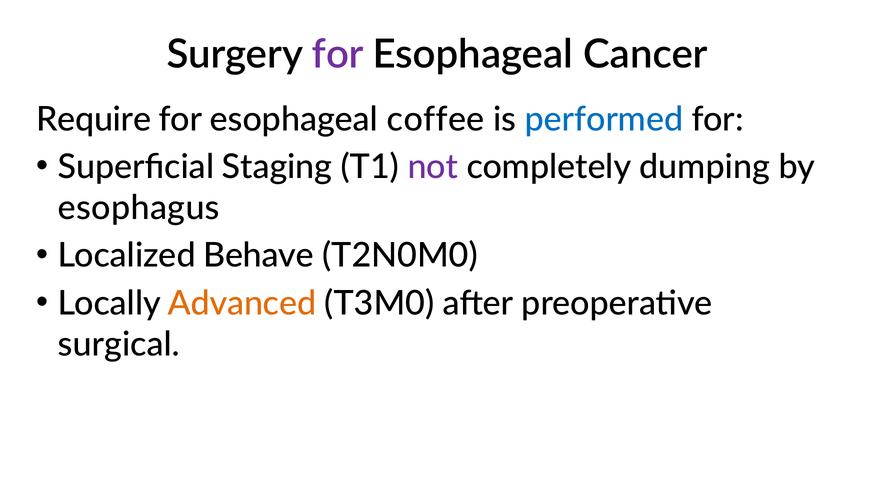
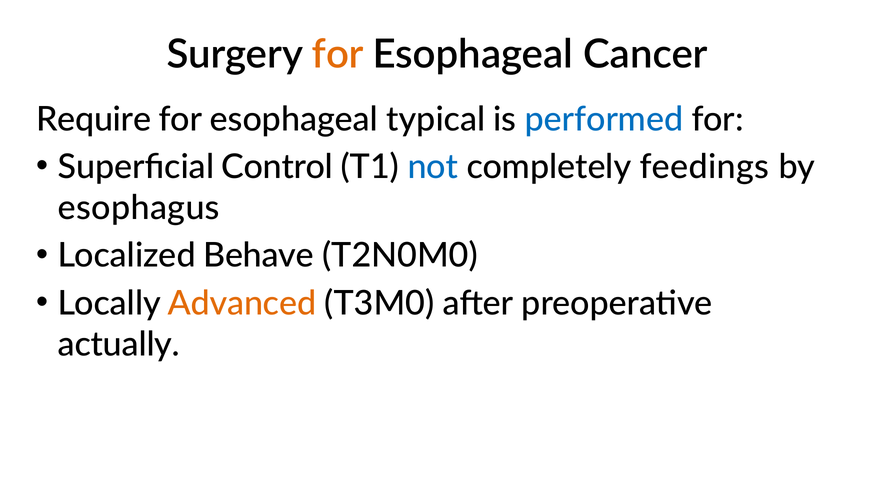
for colour: purple -> orange (338, 54)
coffee: coffee -> typical (436, 119)
Staging: Staging -> Control (277, 167)
not colour: purple -> blue (433, 167)
dumping: dumping -> feedings (704, 167)
surgical: surgical -> actually (119, 345)
